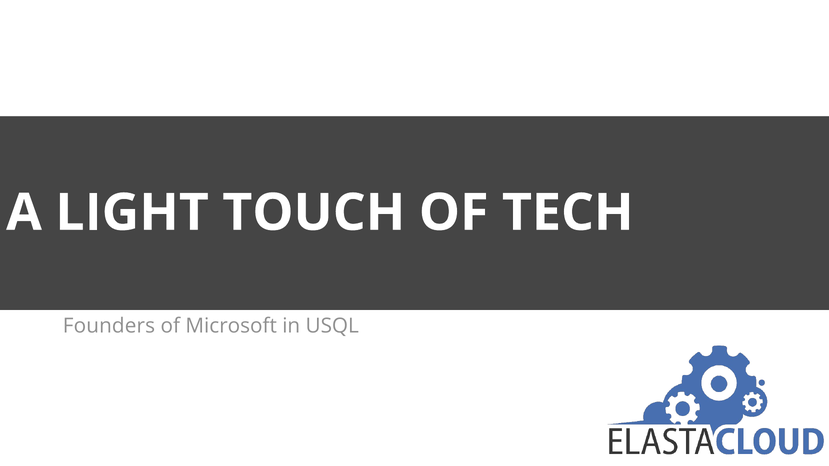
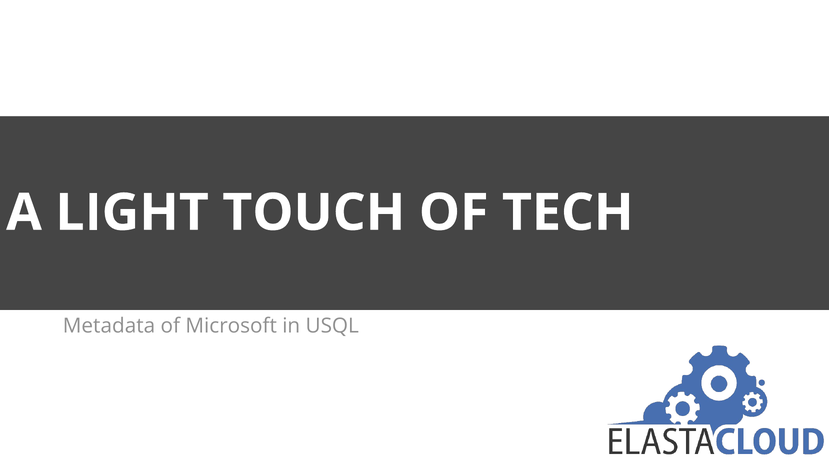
Founders: Founders -> Metadata (109, 326)
